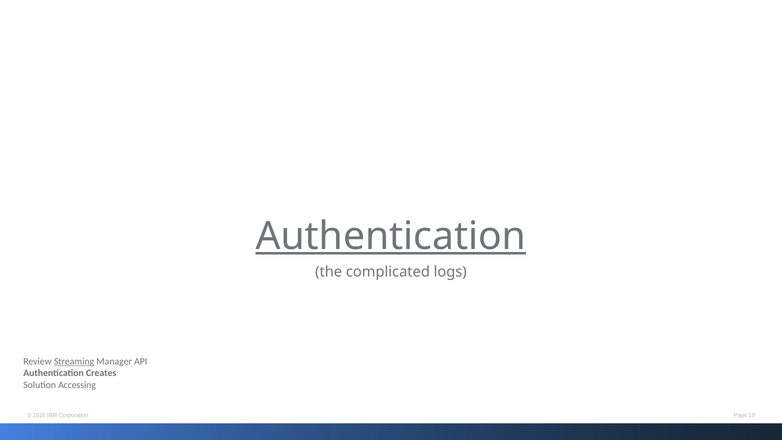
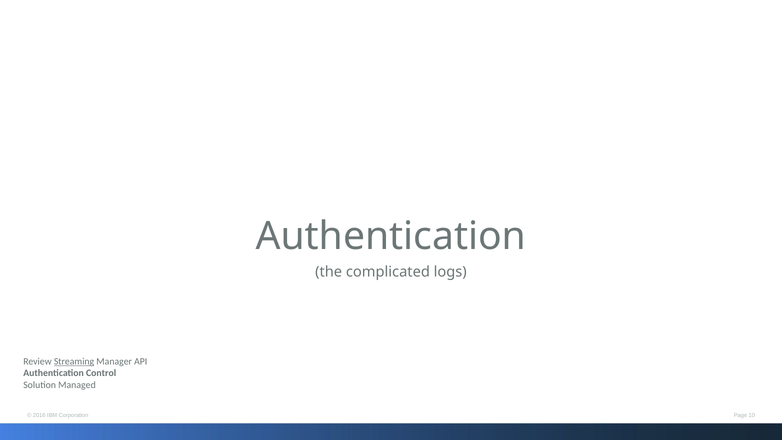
Authentication underline: present -> none (391, 236)
Creates: Creates -> Control (101, 373)
Accessing: Accessing -> Managed (77, 385)
